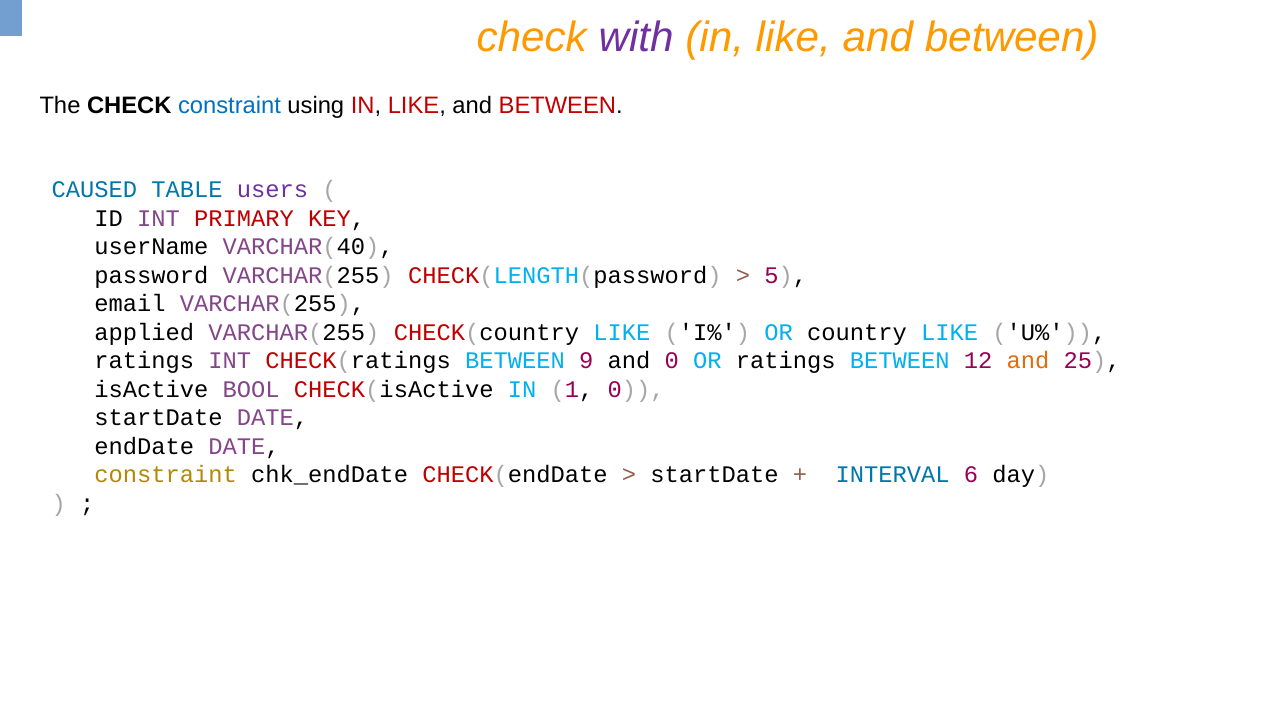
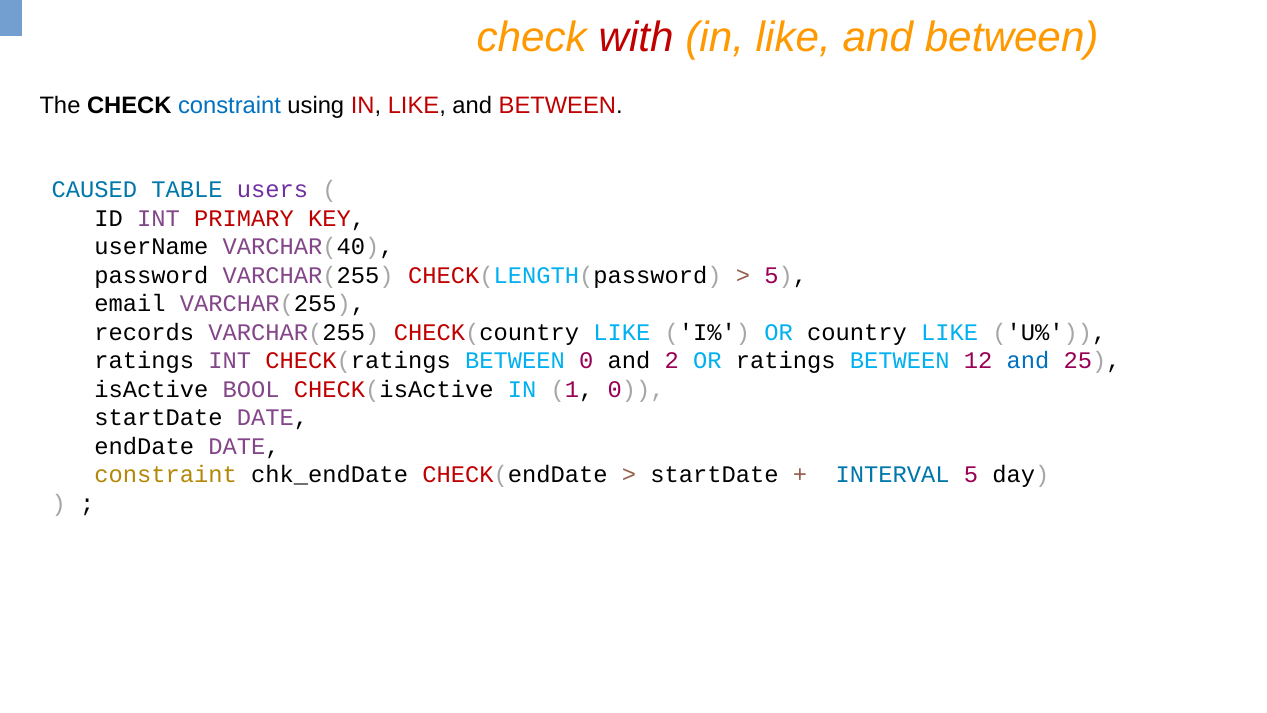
with colour: purple -> red (636, 38)
applied: applied -> records (144, 332)
BETWEEN 9: 9 -> 0 (586, 361)
and 0: 0 -> 2 (672, 361)
and colour: orange -> blue (1028, 361)
INTERVAL 6: 6 -> 5 (971, 475)
